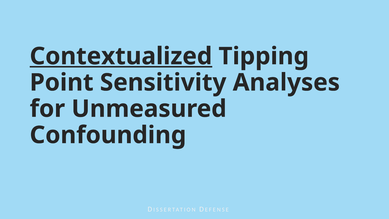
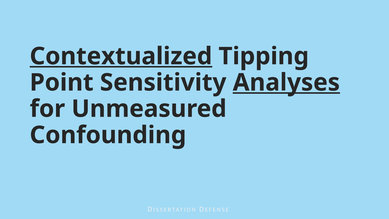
Analyses underline: none -> present (286, 82)
